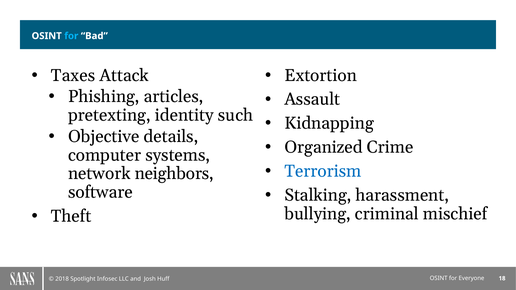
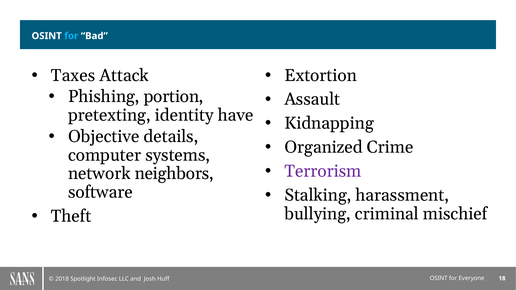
articles: articles -> portion (174, 97)
such: such -> have (236, 115)
Terrorism colour: blue -> purple (323, 171)
